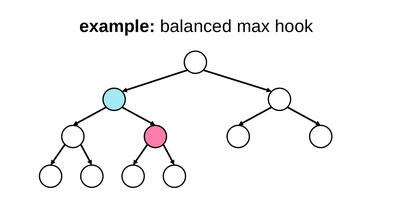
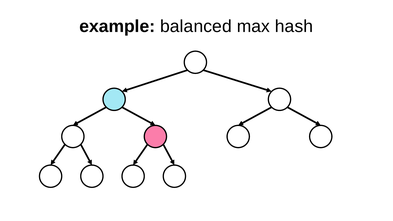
hook: hook -> hash (294, 26)
